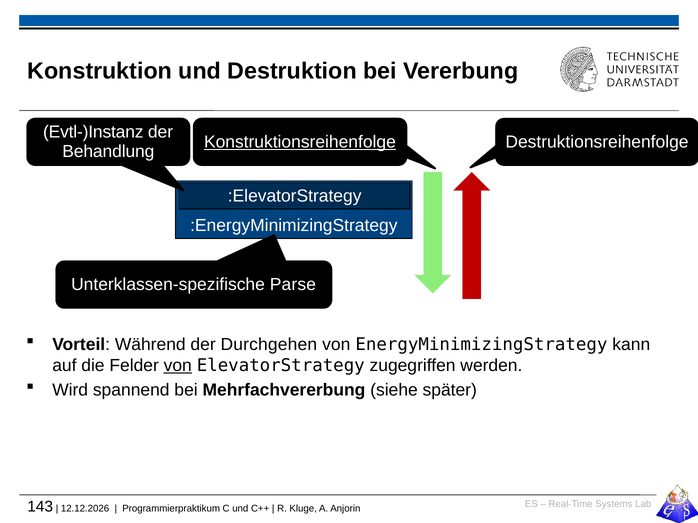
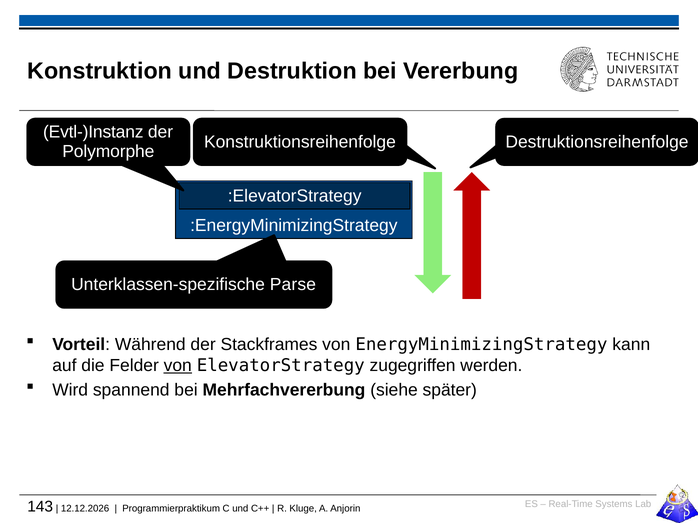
Konstruktionsreihenfolge underline: present -> none (300, 142)
Behandlung: Behandlung -> Polymorphe (108, 152)
Durchgehen: Durchgehen -> Stackframes (269, 345)
